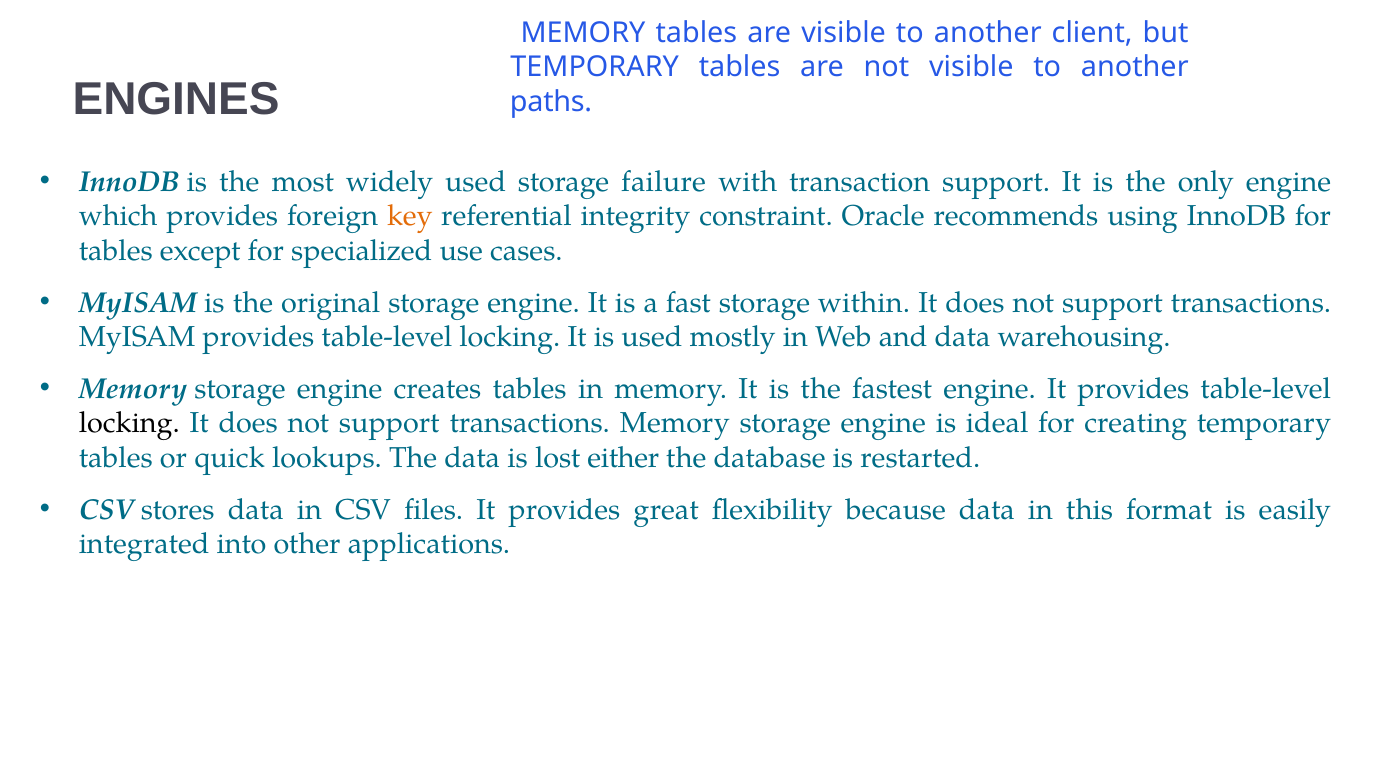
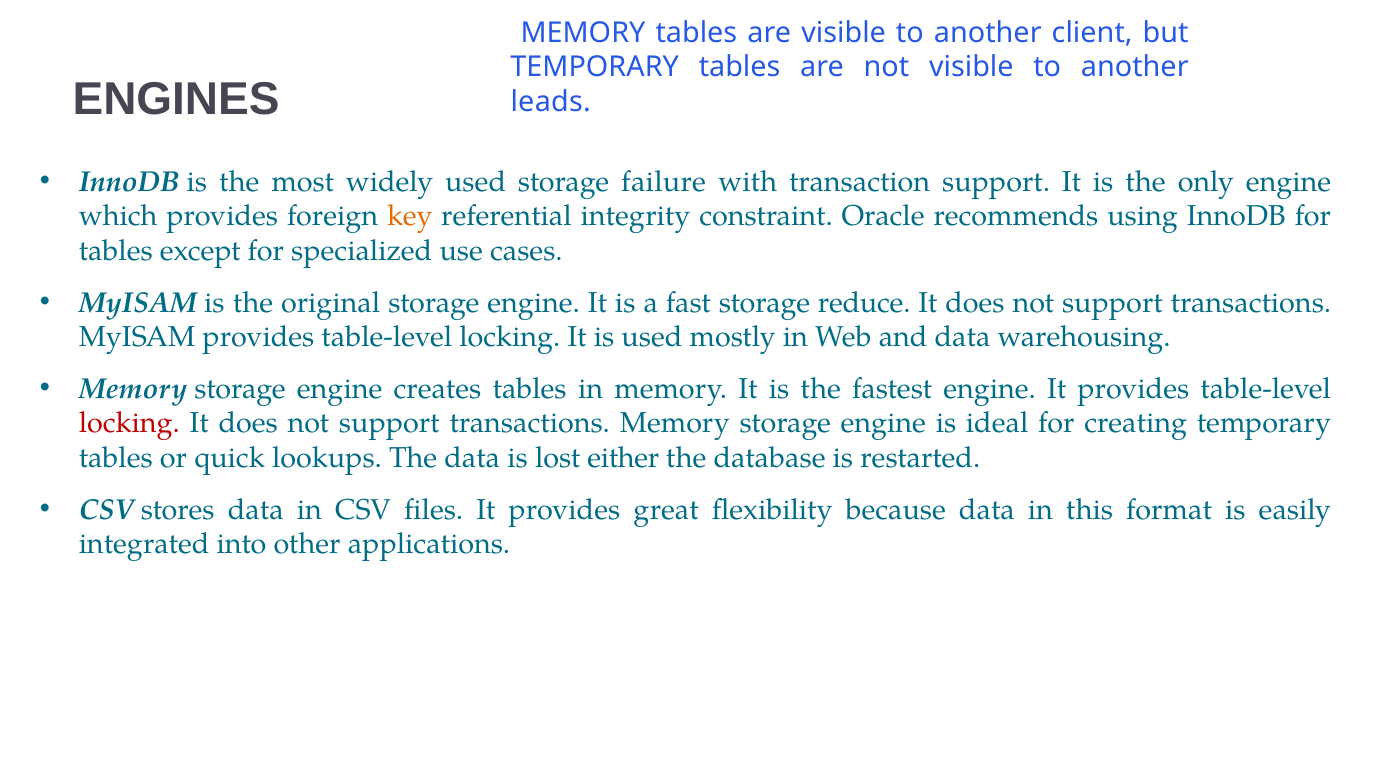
paths: paths -> leads (551, 102)
within: within -> reduce (864, 303)
locking colour: black -> red (129, 423)
